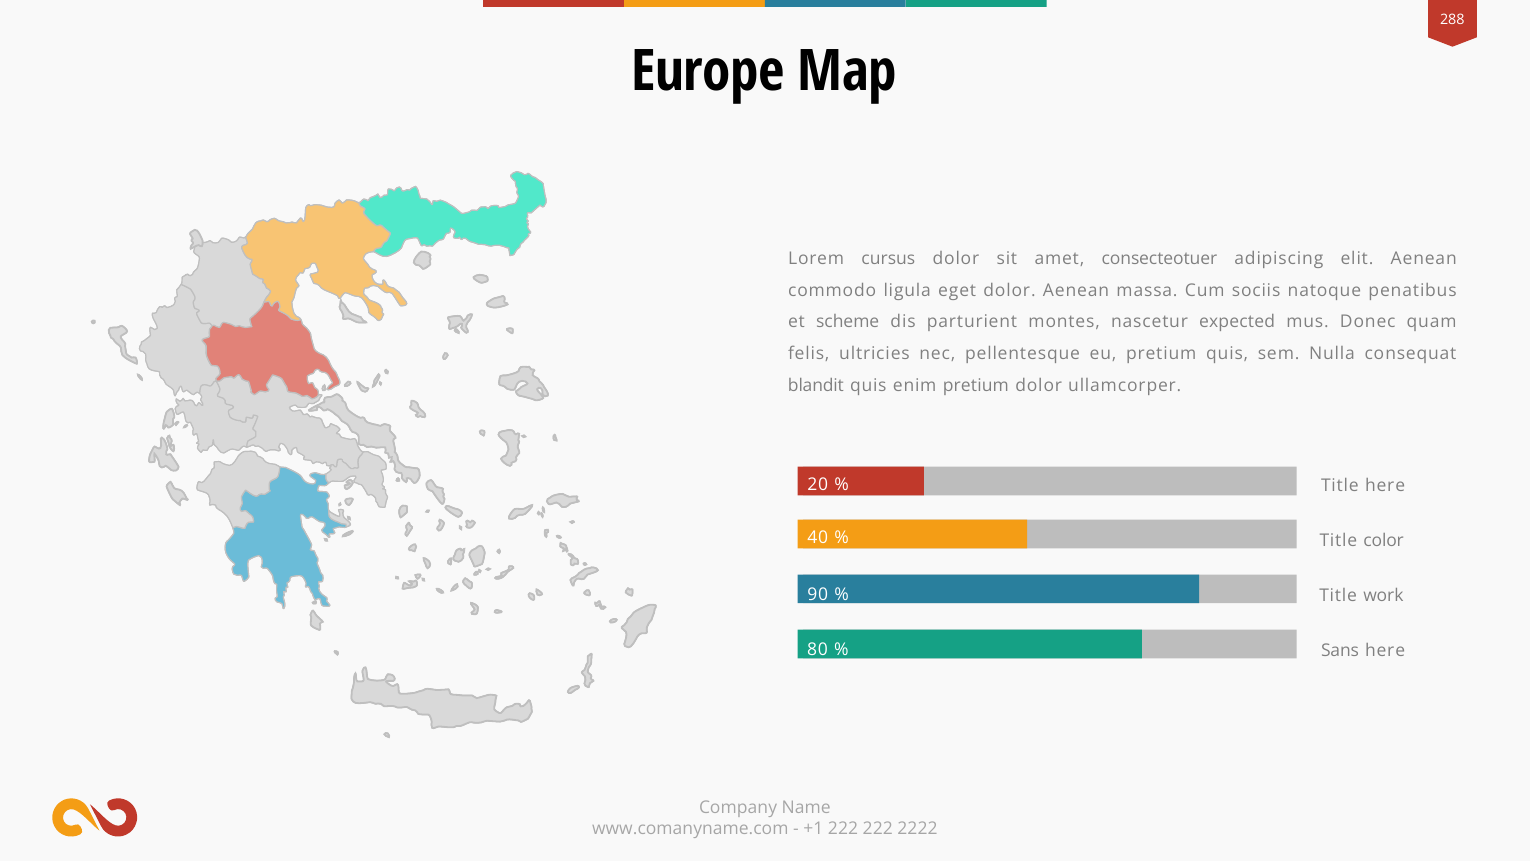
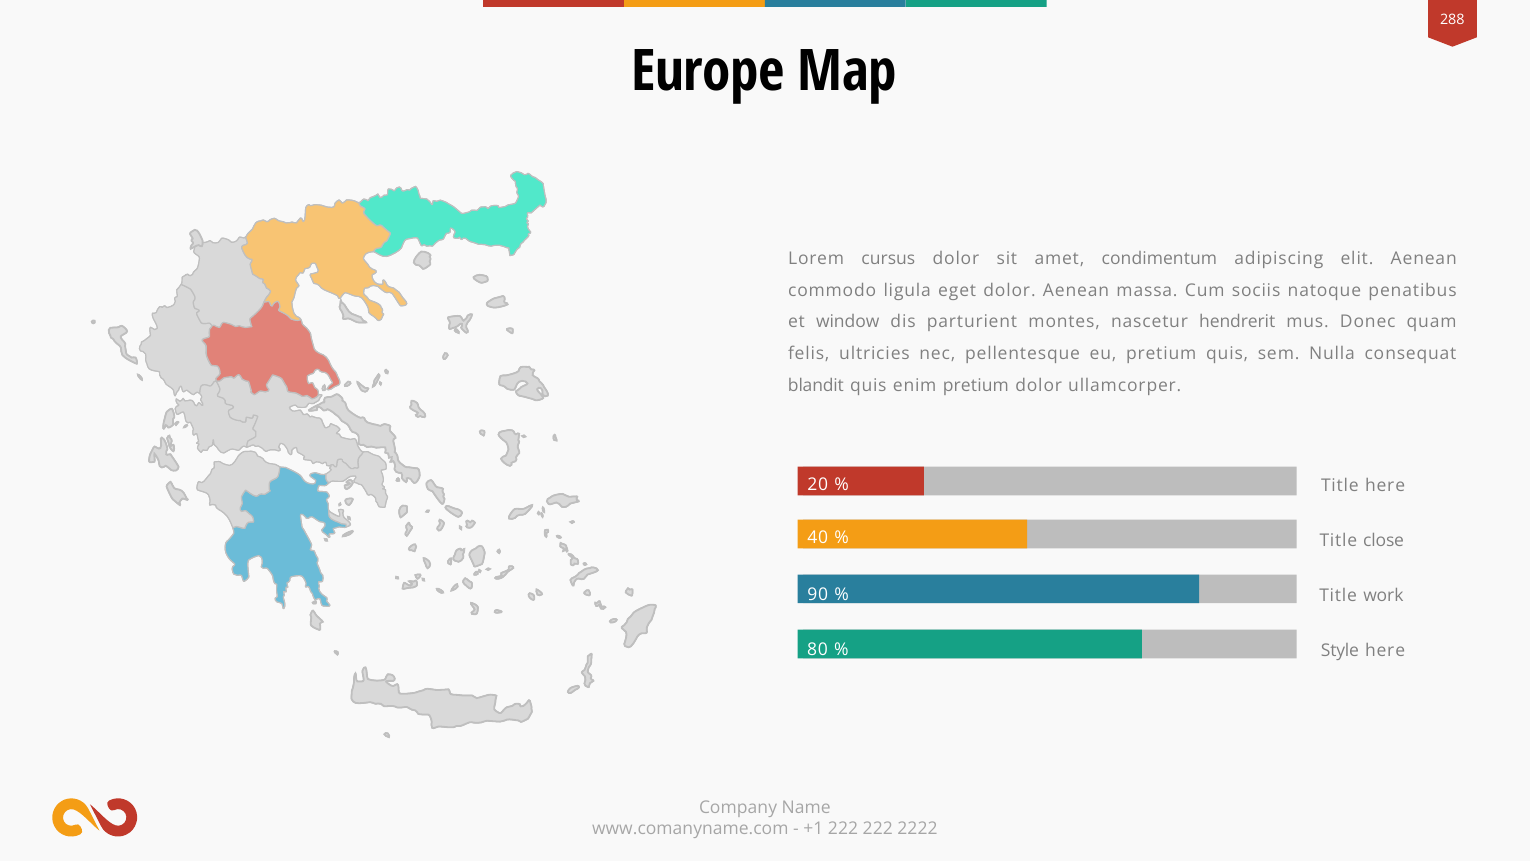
consecteotuer: consecteotuer -> condimentum (1159, 258)
scheme: scheme -> window (848, 322)
expected: expected -> hendrerit (1237, 322)
color: color -> close (1384, 540)
Sans: Sans -> Style (1340, 650)
